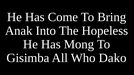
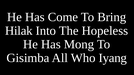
Anak: Anak -> Hilak (19, 31)
Dako: Dako -> Iyang (113, 58)
